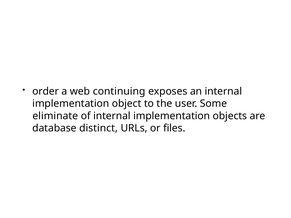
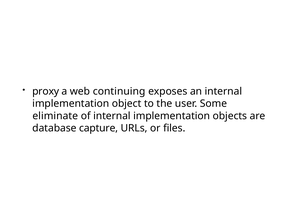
order: order -> proxy (46, 91)
distinct: distinct -> capture (99, 128)
